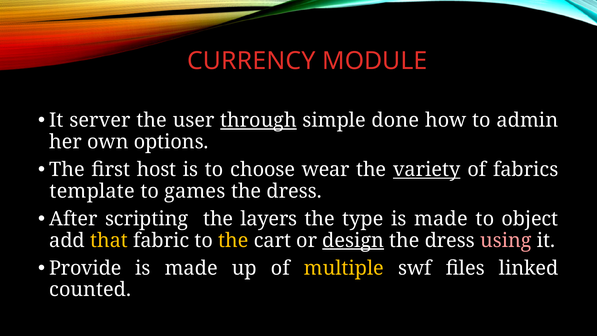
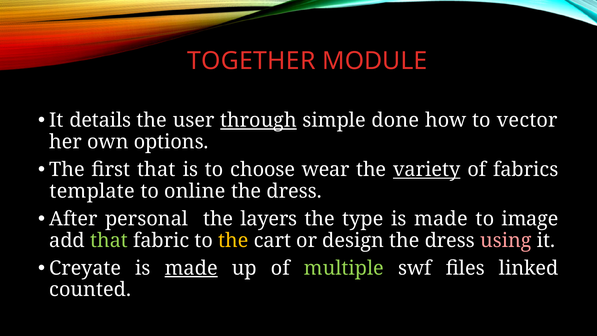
CURRENCY: CURRENCY -> TOGETHER (251, 61)
server: server -> details (100, 120)
admin: admin -> vector (527, 120)
first host: host -> that (156, 170)
games: games -> online (195, 191)
scripting: scripting -> personal (147, 219)
object: object -> image (530, 219)
that colour: yellow -> light green (109, 240)
design underline: present -> none (353, 240)
Provide: Provide -> Creyate (85, 268)
made underline: none -> present (191, 268)
multiple colour: yellow -> light green (344, 268)
